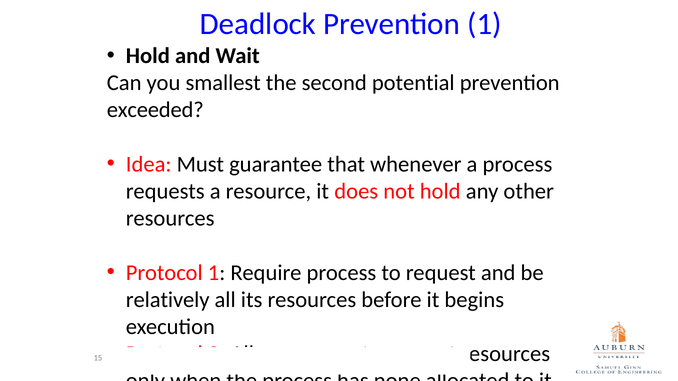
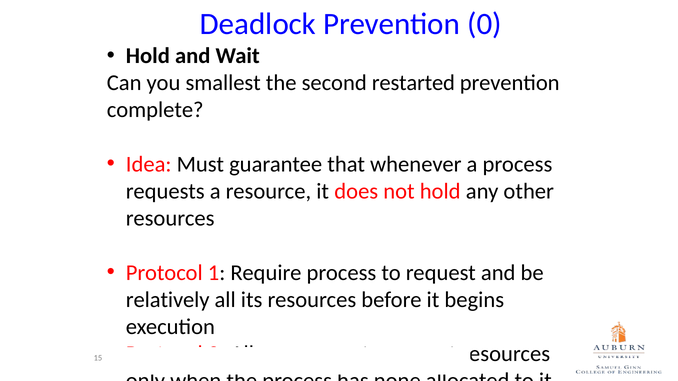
Prevention 1: 1 -> 0 (484, 24)
potential: potential -> restarted (413, 83)
exceeded: exceeded -> complete (155, 110)
